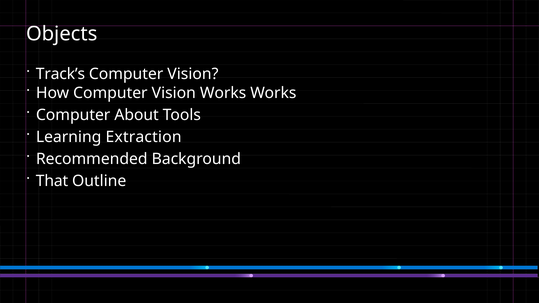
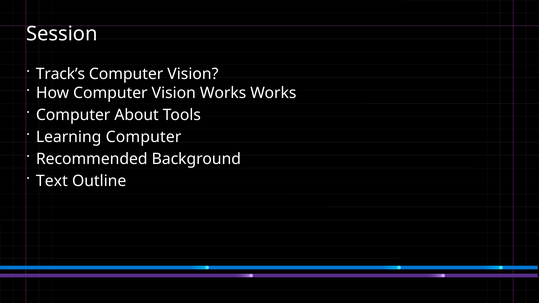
Objects: Objects -> Session (62, 34)
Learning Extraction: Extraction -> Computer (144, 137)
That: That -> Text (52, 181)
